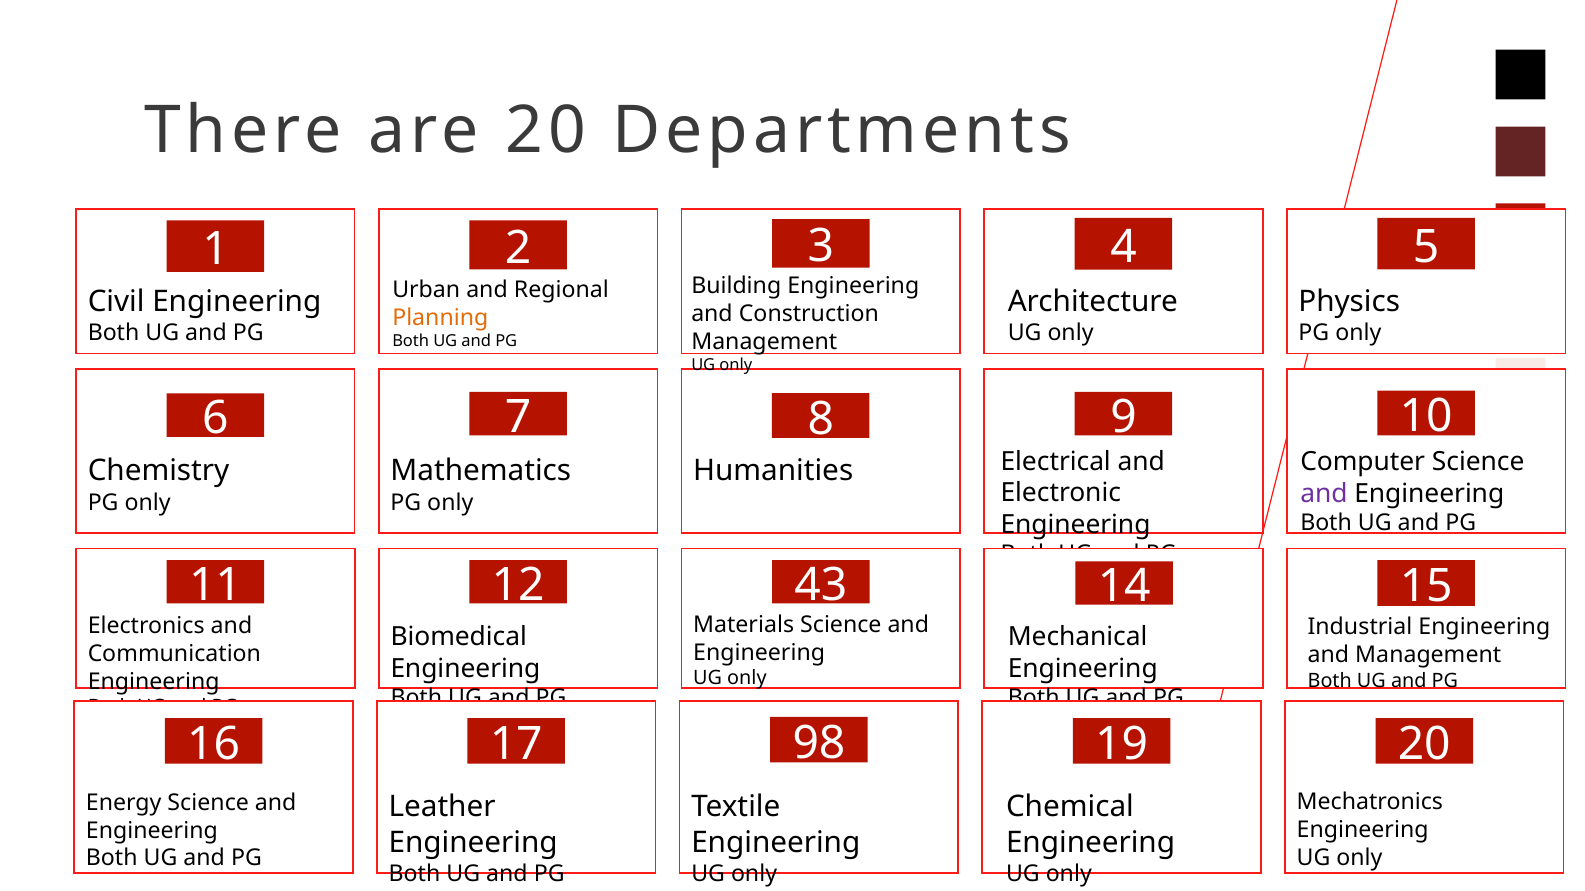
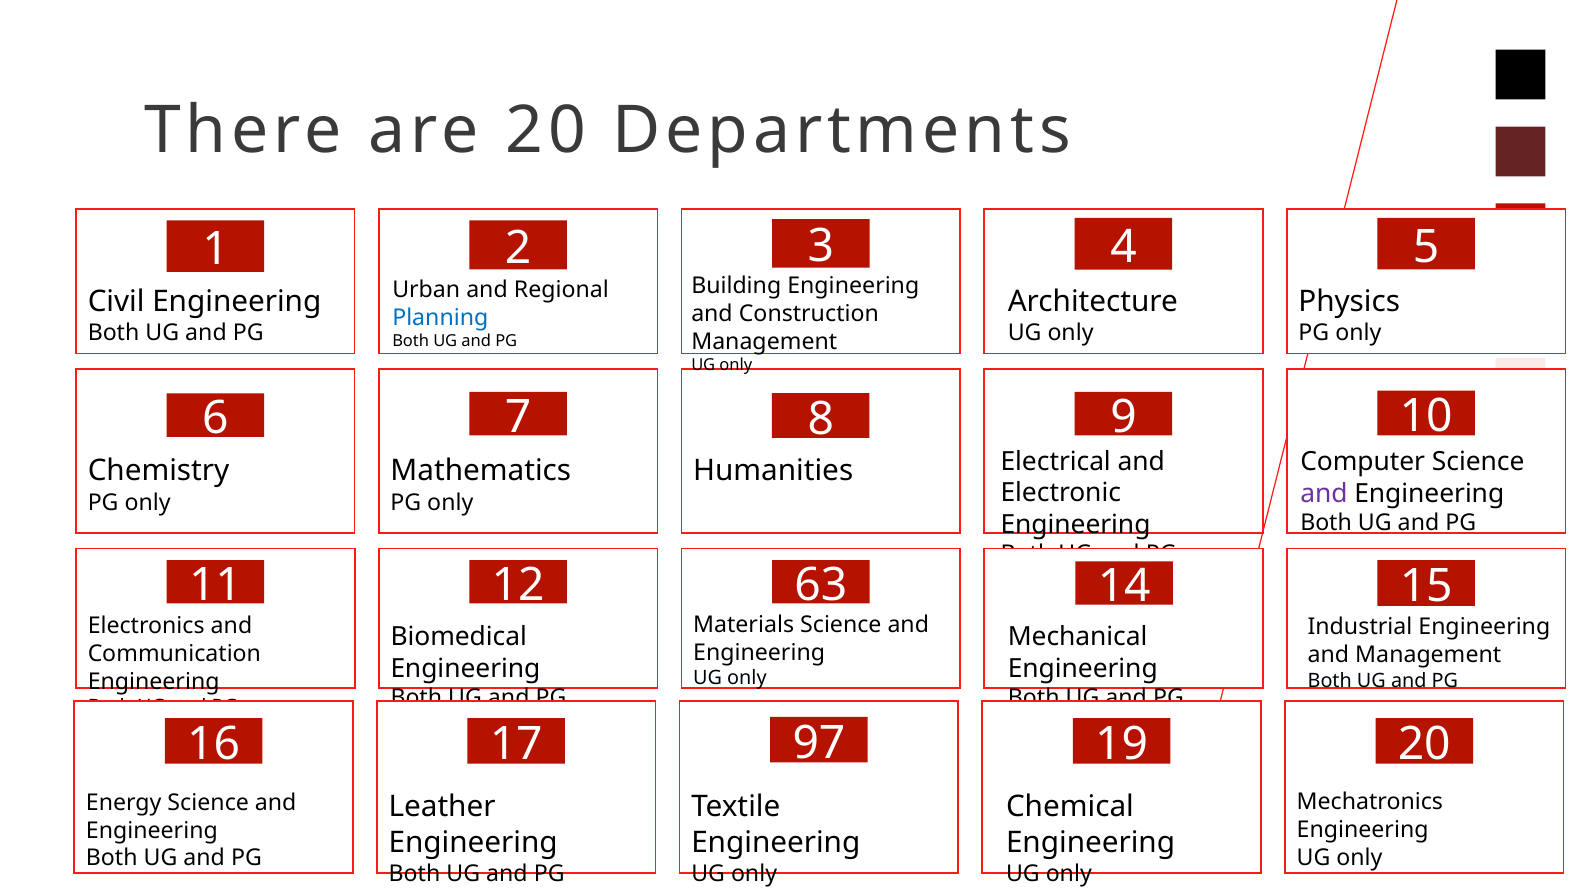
Planning colour: orange -> blue (440, 318)
43: 43 -> 63 (821, 585)
98: 98 -> 97 (819, 743)
